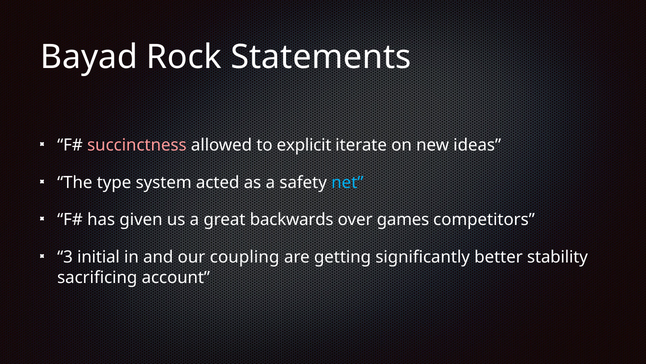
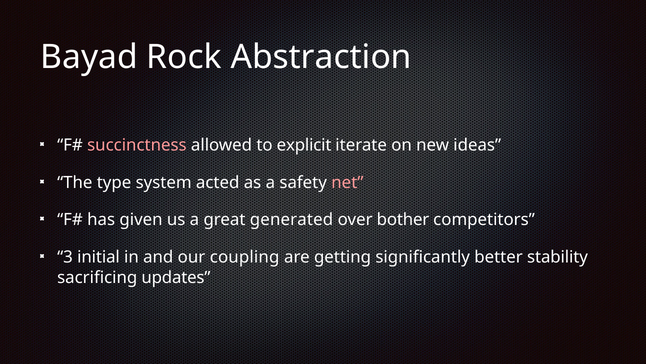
Statements: Statements -> Abstraction (321, 57)
net colour: light blue -> pink (347, 182)
backwards: backwards -> generated (292, 220)
games: games -> bother (403, 220)
account: account -> updates (176, 277)
